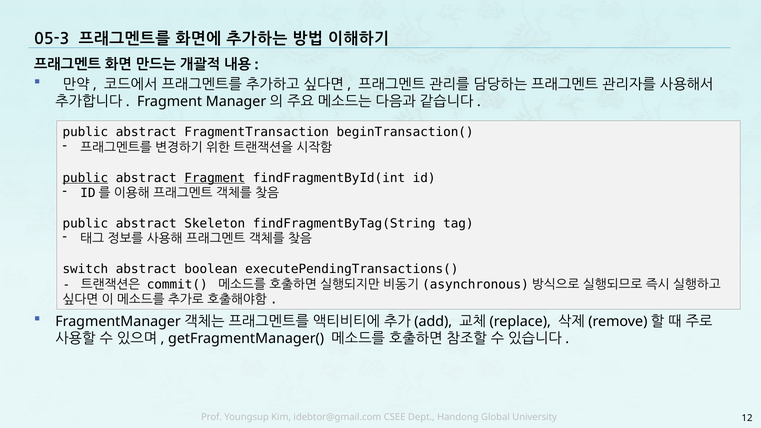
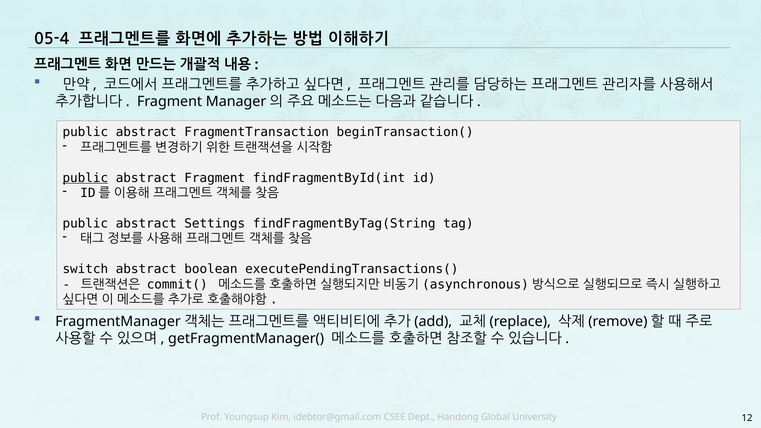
05-3: 05-3 -> 05-4 (52, 39)
Fragment underline: present -> none (215, 178)
Skeleton: Skeleton -> Settings (215, 224)
